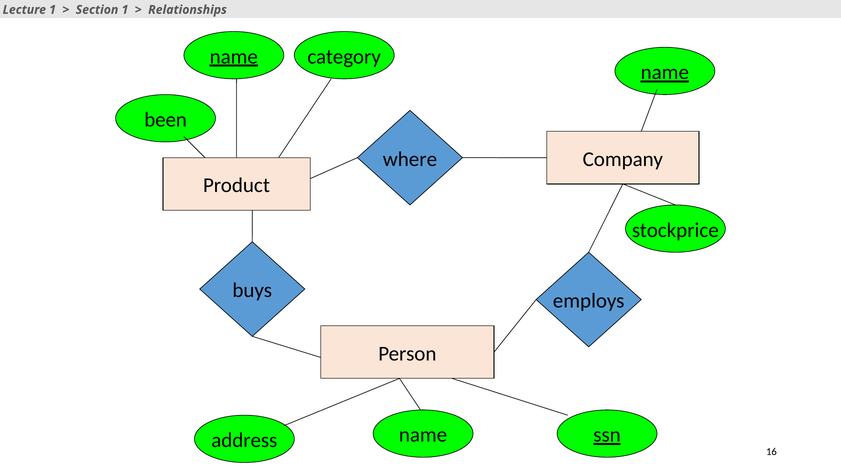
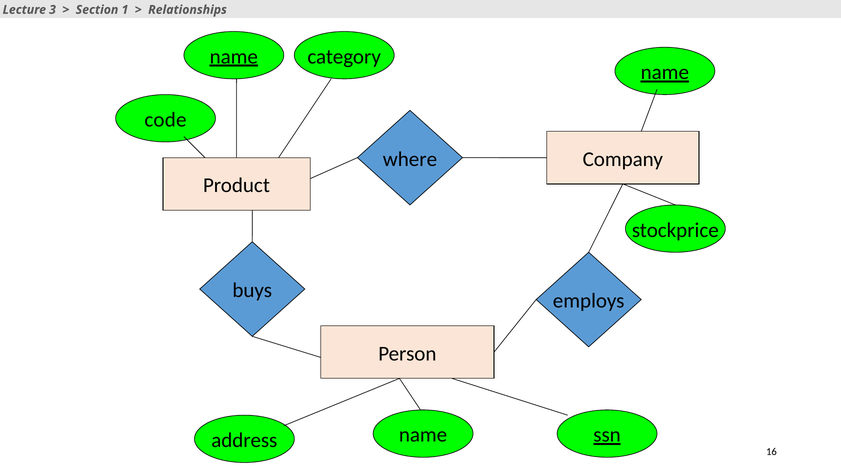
Lecture 1: 1 -> 3 (53, 10)
been: been -> code (165, 120)
